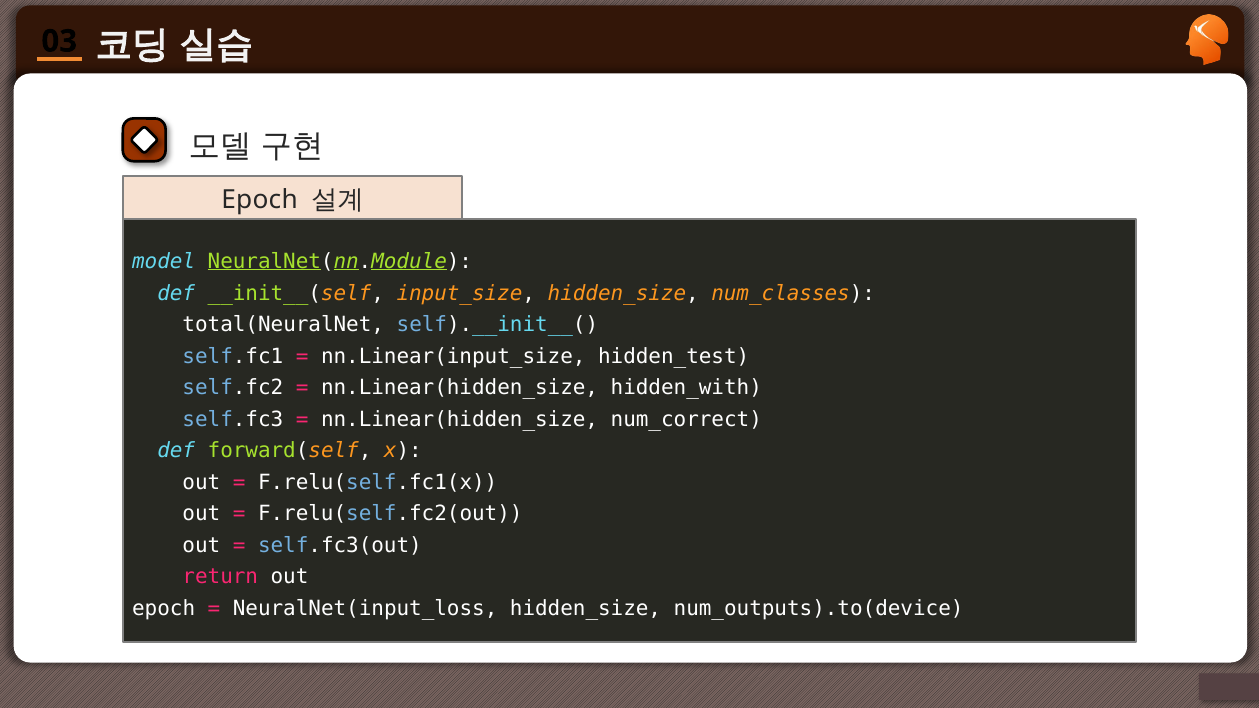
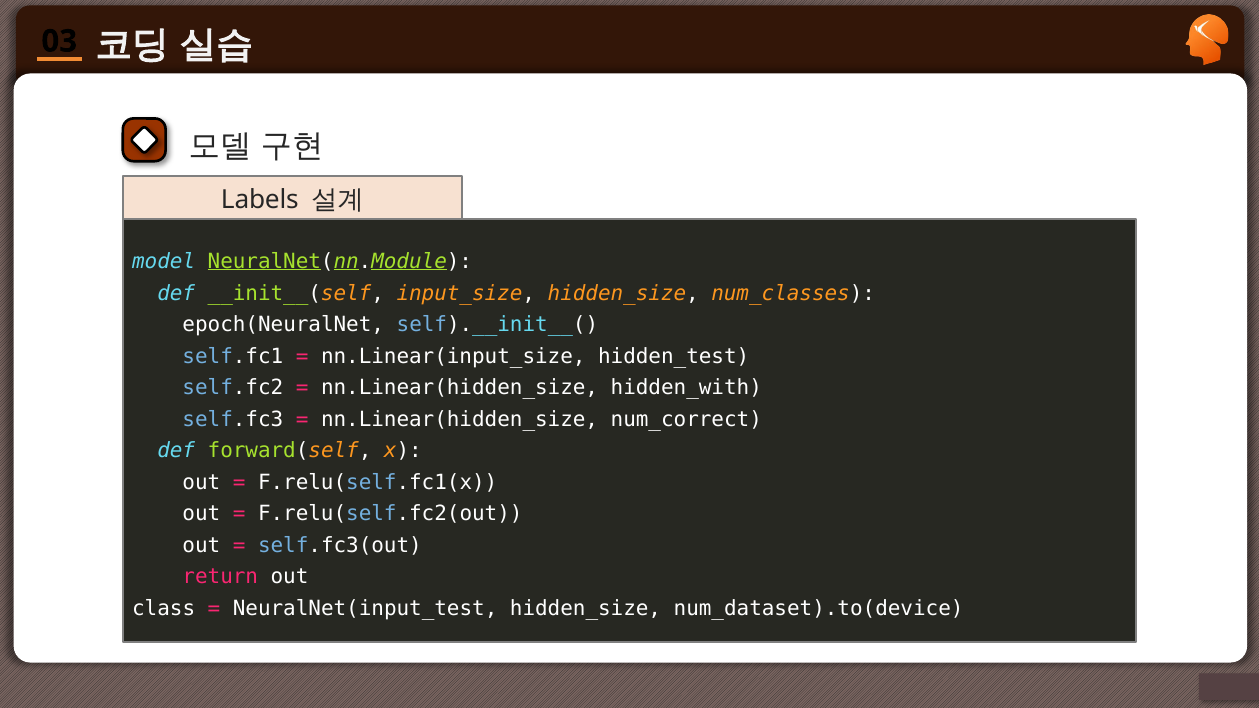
Epoch: Epoch -> Labels (260, 200)
total(NeuralNet: total(NeuralNet -> epoch(NeuralNet (283, 325)
epoch: epoch -> class (164, 608)
NeuralNet(input_loss: NeuralNet(input_loss -> NeuralNet(input_test (365, 608)
num_outputs).to(device: num_outputs).to(device -> num_dataset).to(device (819, 608)
